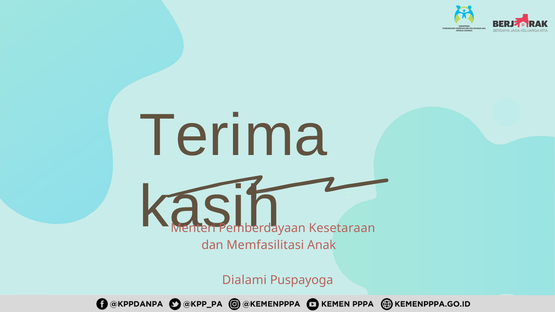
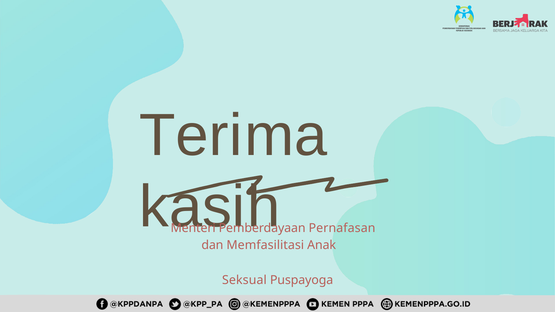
Kesetaraan: Kesetaraan -> Pernafasan (342, 228)
Dialami: Dialami -> Seksual (244, 280)
